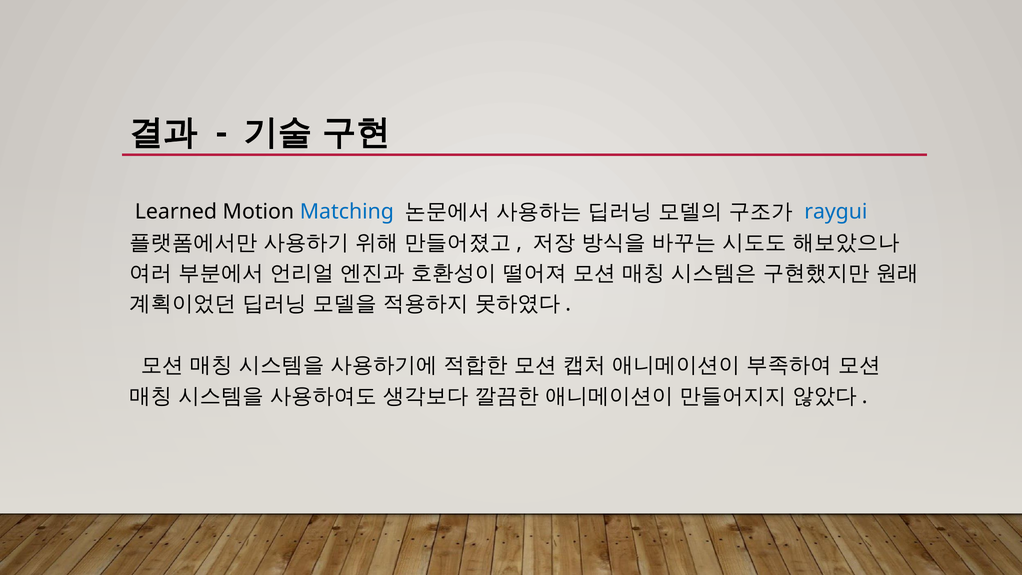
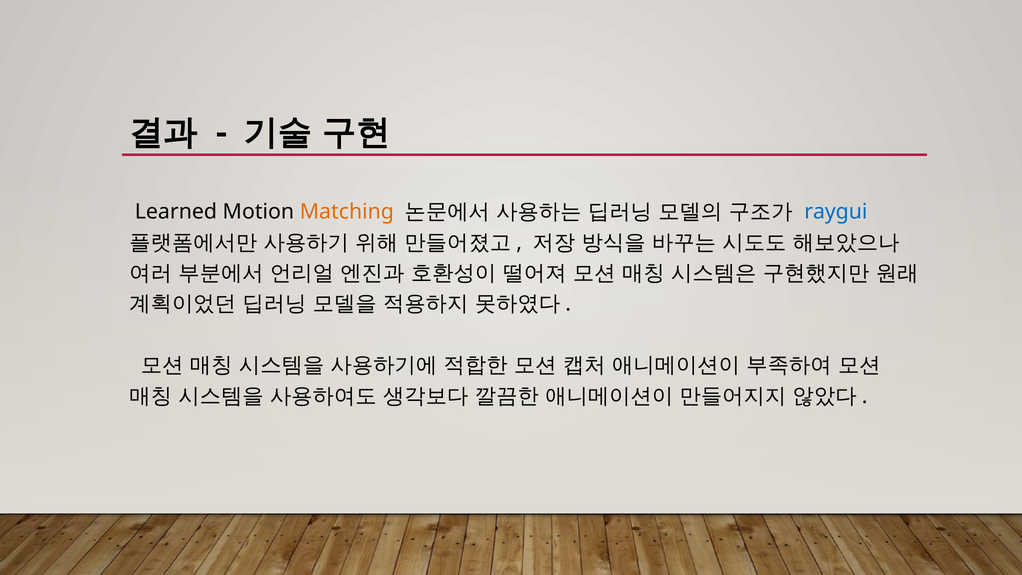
Matching colour: blue -> orange (347, 212)
